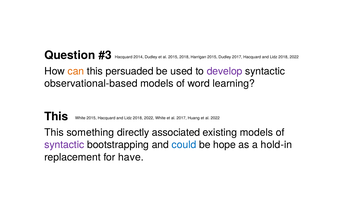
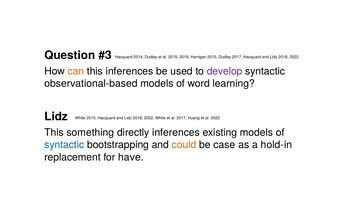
this persuaded: persuaded -> inferences (130, 71)
This: This -> Lidz (56, 117)
directly associated: associated -> inferences (176, 132)
syntactic colour: purple -> blue (64, 145)
could colour: blue -> orange (184, 145)
hope: hope -> case (224, 145)
